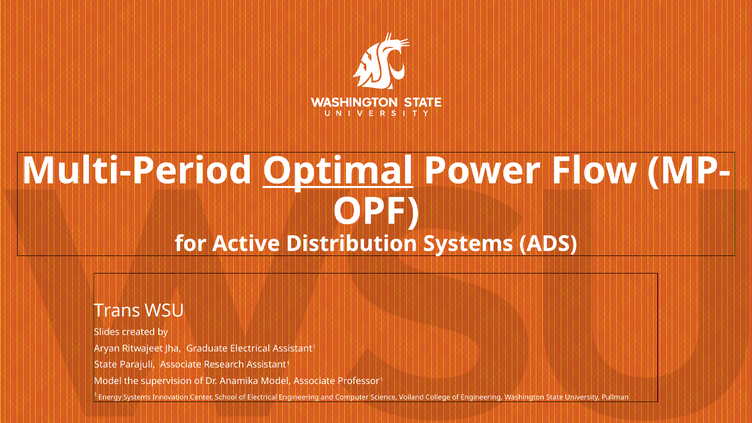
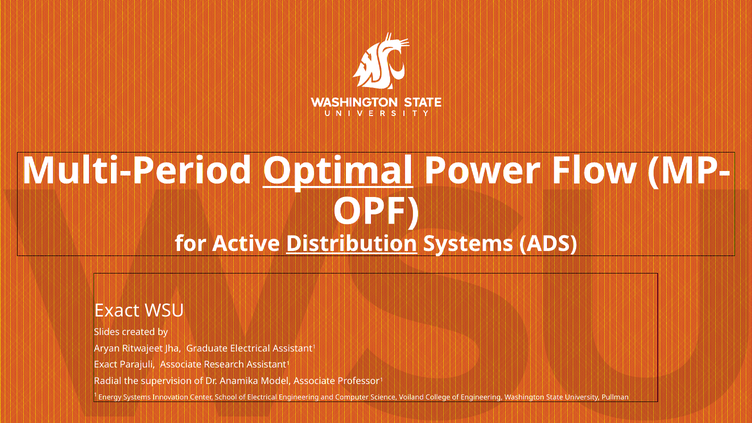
Distribution underline: none -> present (352, 244)
Trans: Trans -> Exact (117, 311)
State: State -> Exact (106, 365)
Model: Model -> Radial (108, 381)
